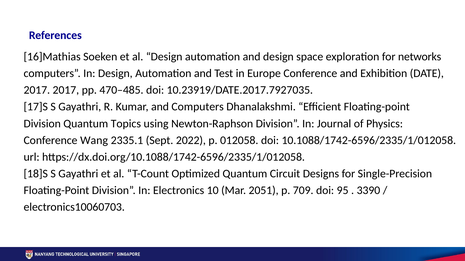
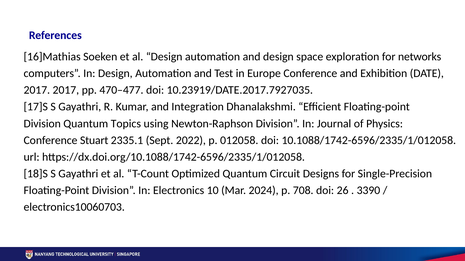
470–485: 470–485 -> 470–477 (122, 90)
and Computers: Computers -> Integration (198, 107)
Wang: Wang -> Stuart (94, 141)
2051: 2051 -> 2024 (264, 191)
709: 709 -> 708 (303, 191)
95: 95 -> 26 (343, 191)
